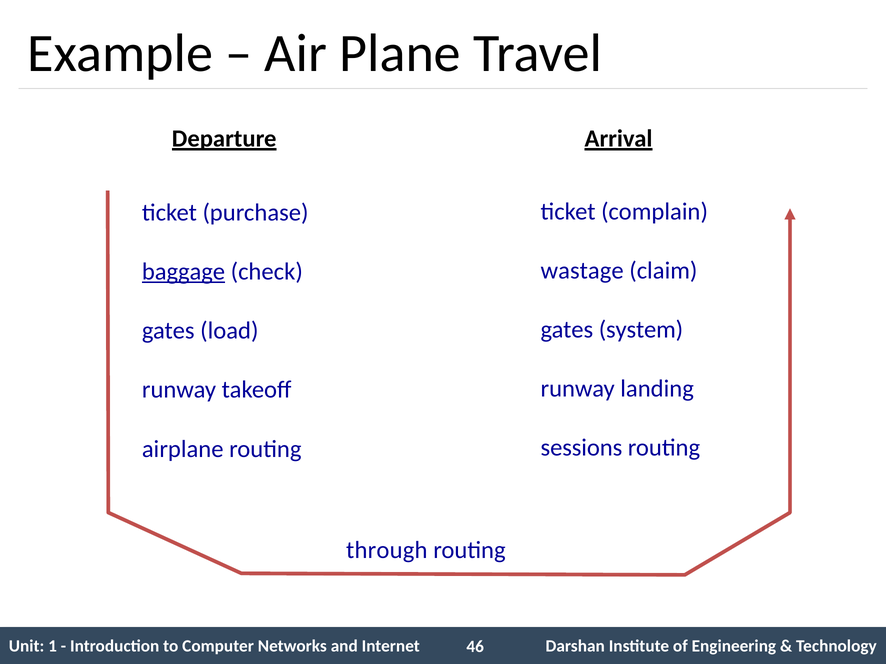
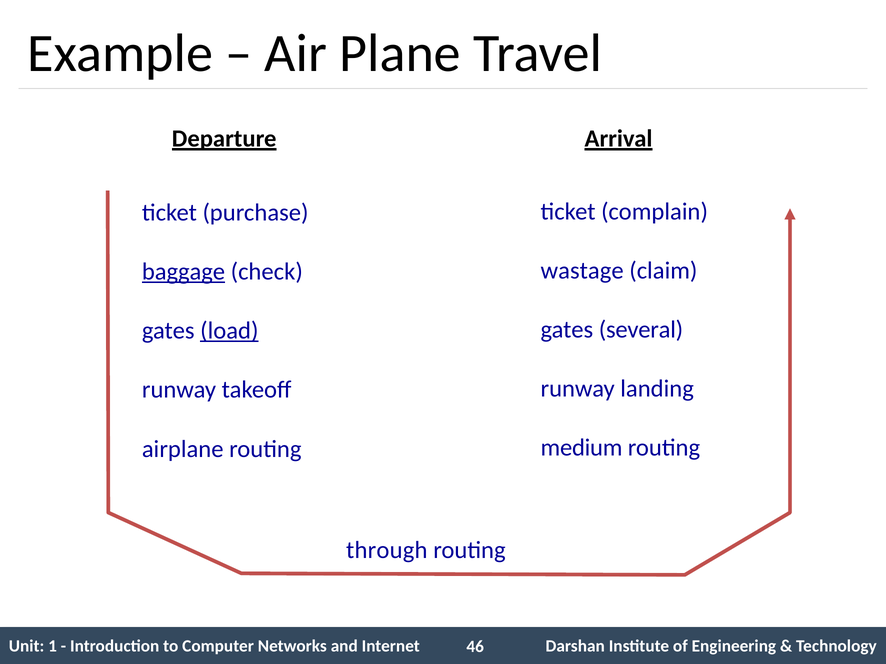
system: system -> several (641, 330)
load underline: none -> present (229, 331)
sessions: sessions -> medium (582, 448)
